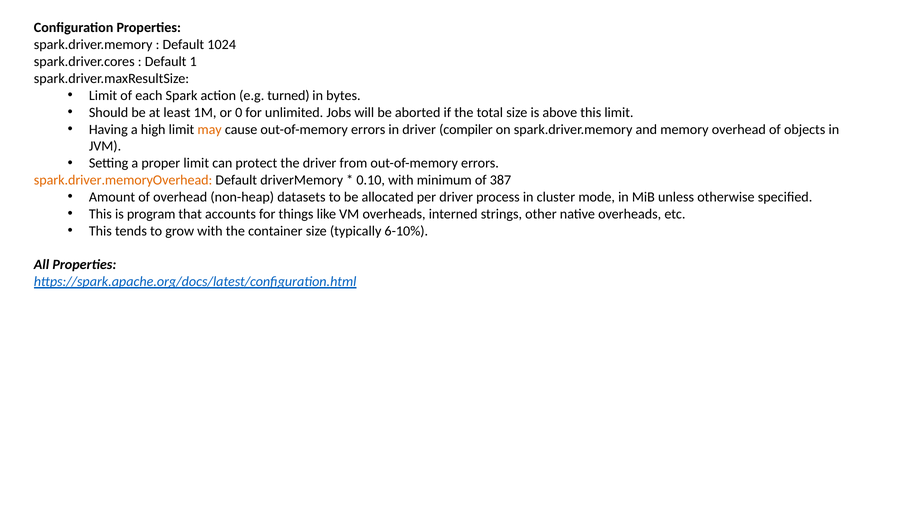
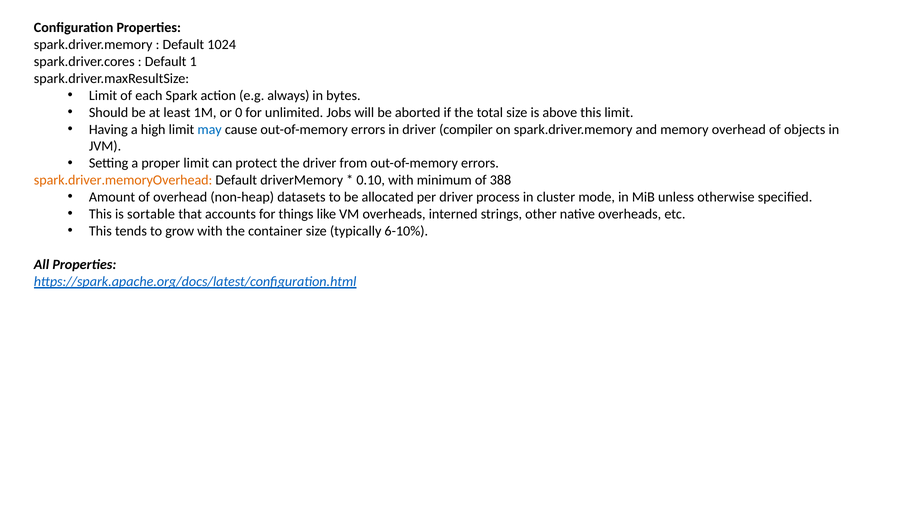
turned: turned -> always (288, 95)
may colour: orange -> blue (210, 129)
387: 387 -> 388 (501, 180)
program: program -> sortable (151, 214)
